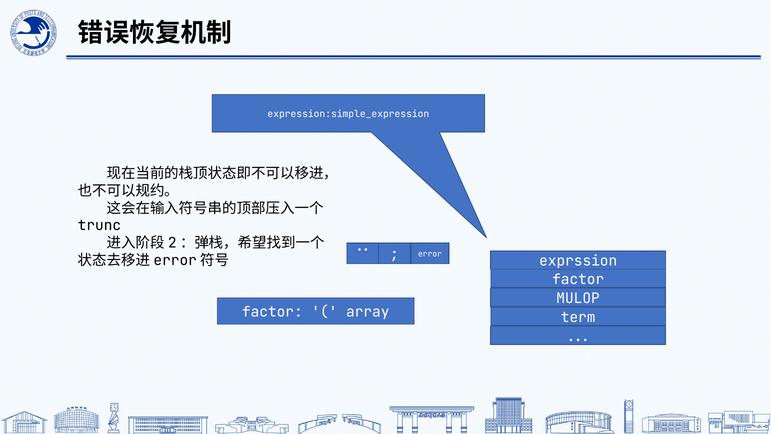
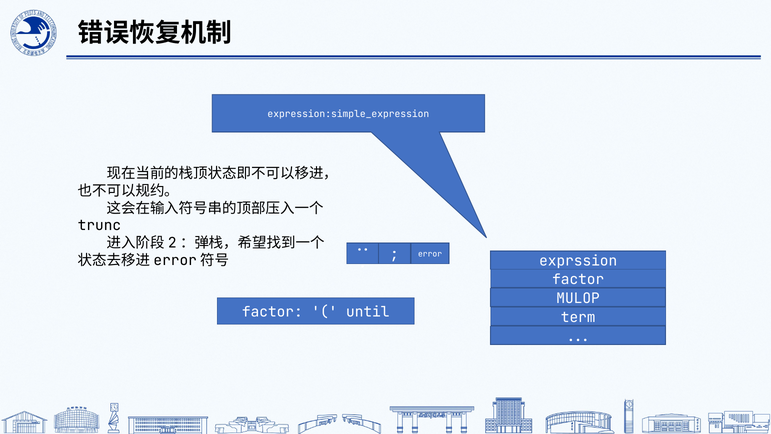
array: array -> until (368, 312)
